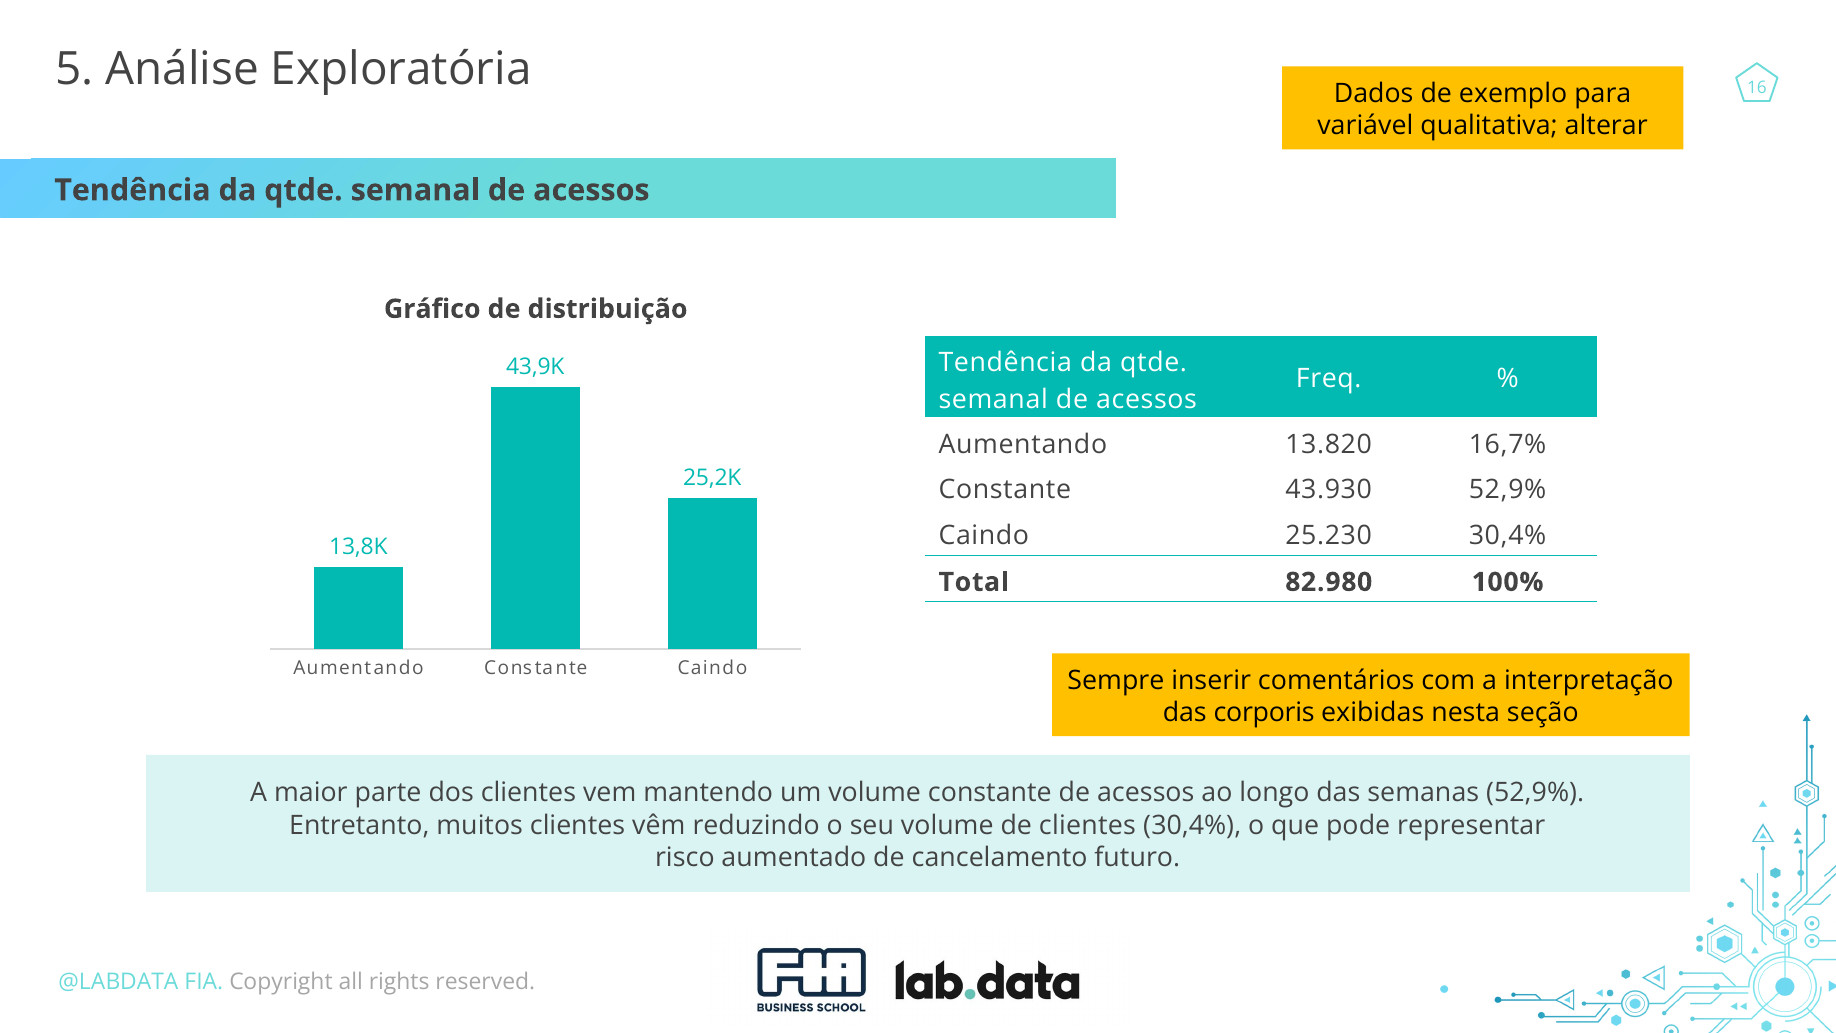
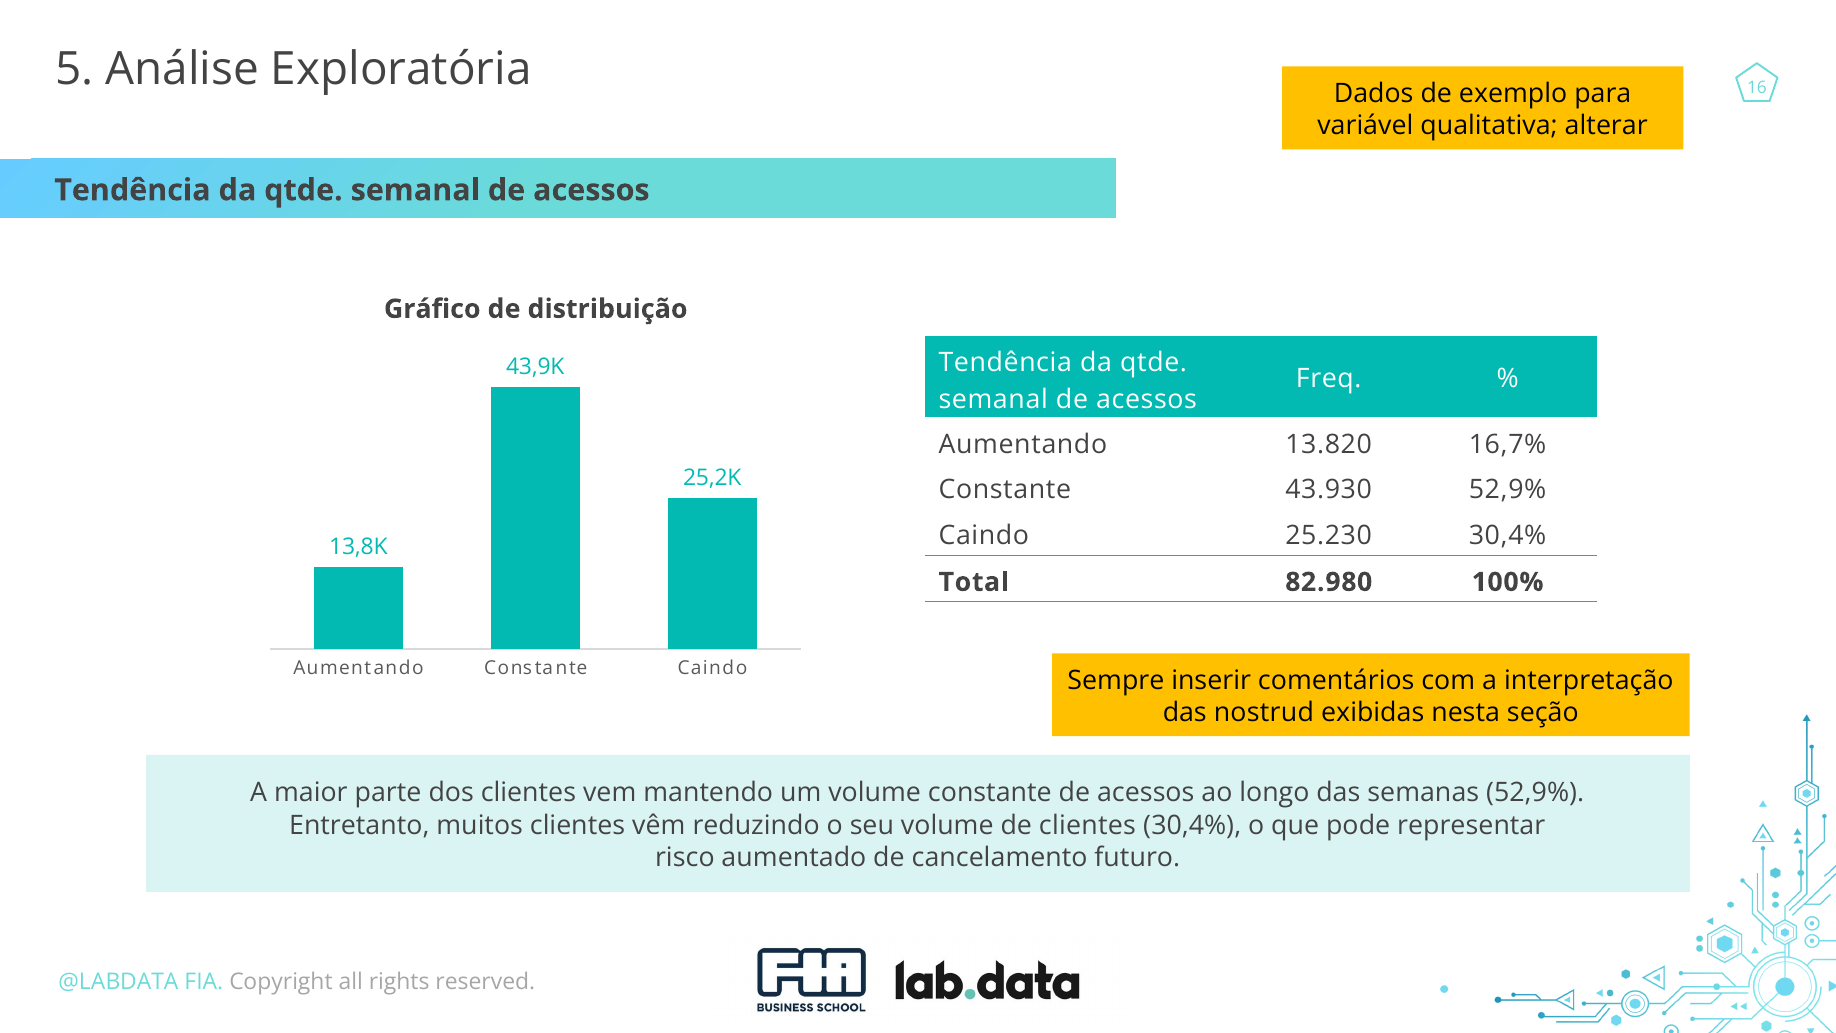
corporis: corporis -> nostrud (1264, 713)
